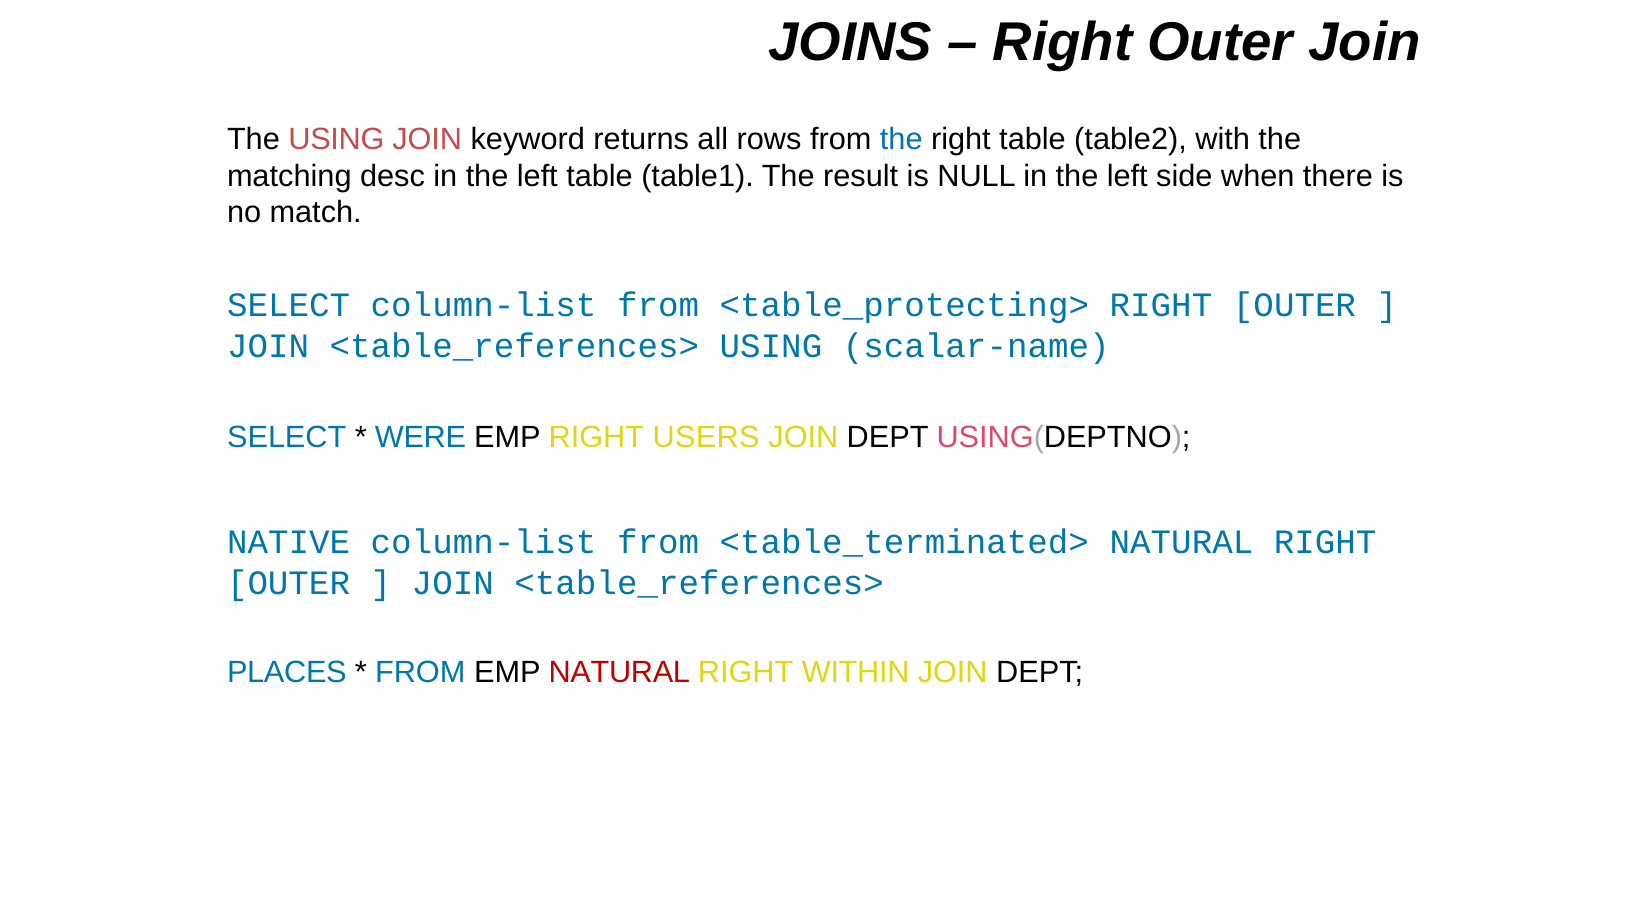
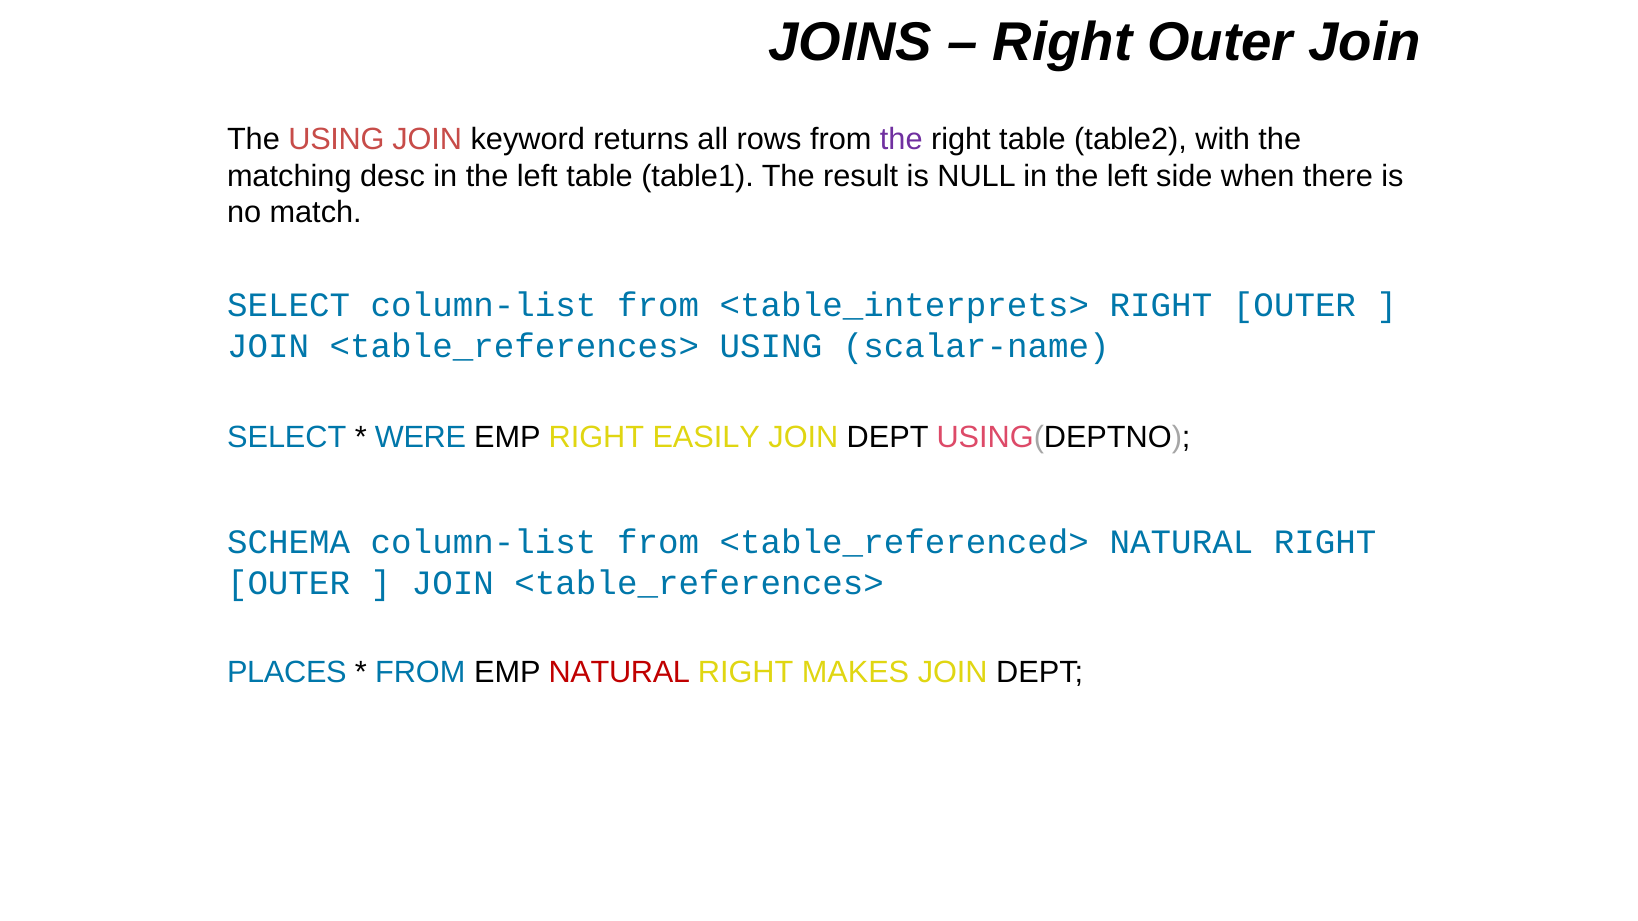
the colour: blue -> purple (901, 139)
<table_protecting>: <table_protecting> -> <table_interprets> (904, 305)
USERS: USERS -> EASILY (706, 438)
NATIVE: NATIVE -> SCHEMA (289, 542)
<table_terminated>: <table_terminated> -> <table_referenced> (904, 542)
WITHIN: WITHIN -> MAKES (855, 673)
